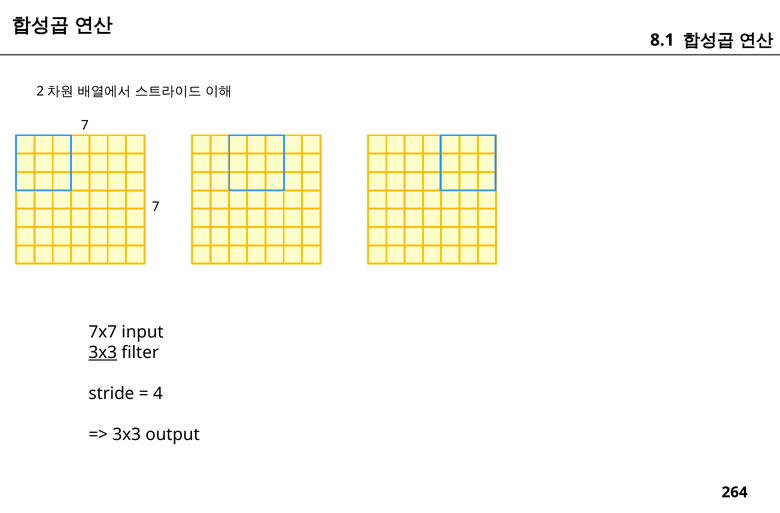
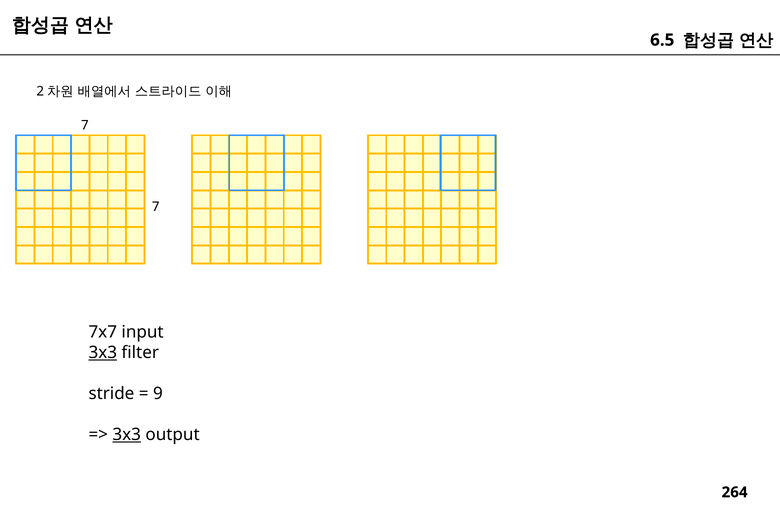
8.1: 8.1 -> 6.5 (662, 40)
4: 4 -> 9 (158, 393)
3x3 underline: none -> present (127, 434)
